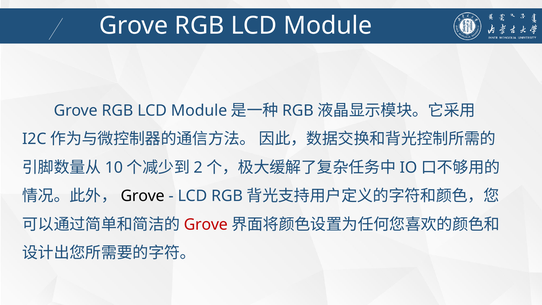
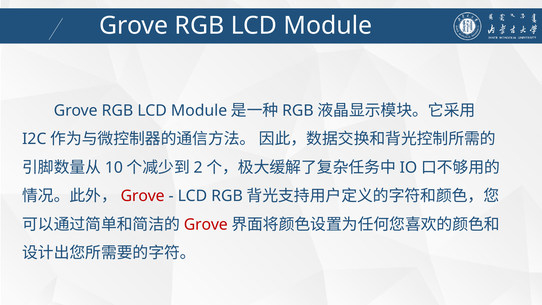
Grove colour: black -> red (143, 196)
